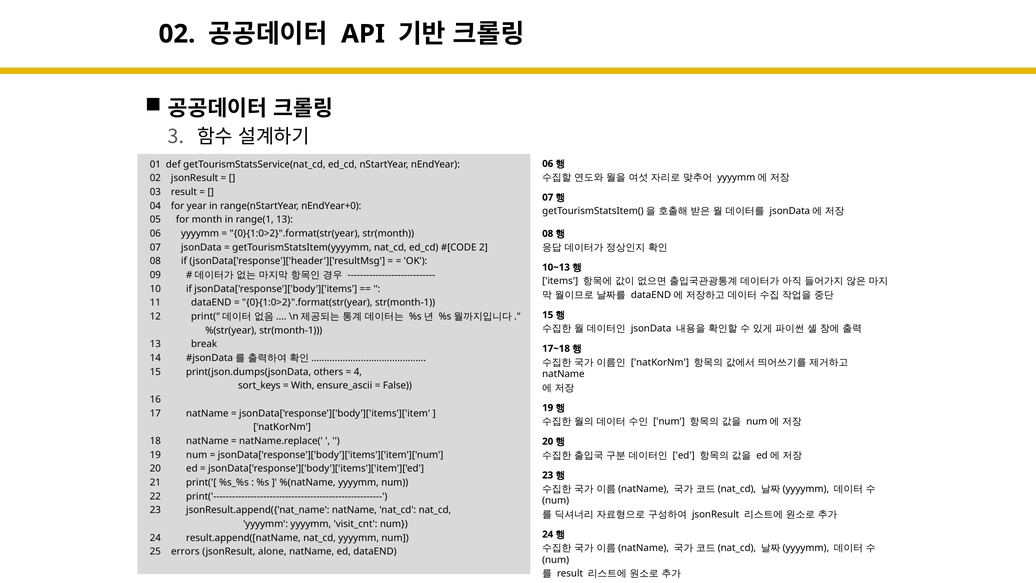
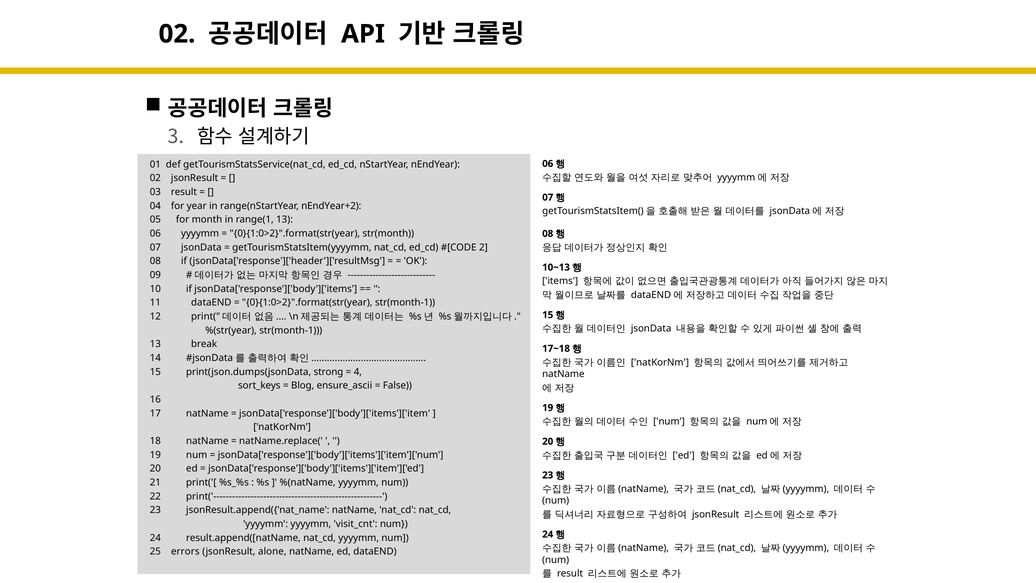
nEndYear+0: nEndYear+0 -> nEndYear+2 (331, 206)
others: others -> strong (329, 372)
With: With -> Blog (303, 385)
